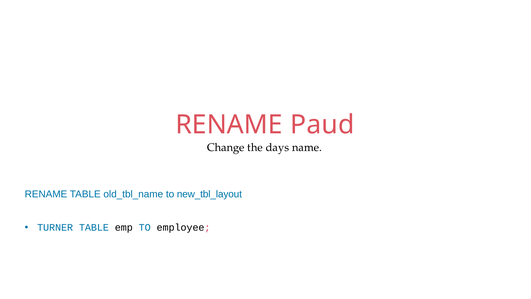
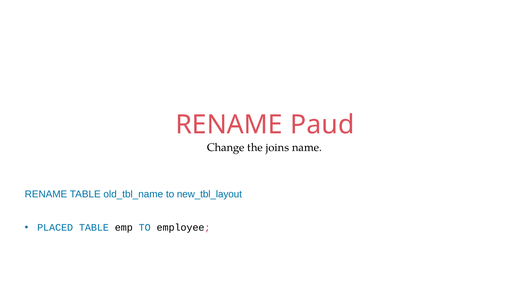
days: days -> joins (277, 147)
TURNER: TURNER -> PLACED (55, 227)
